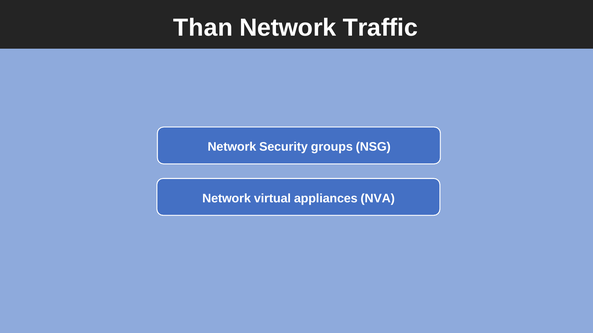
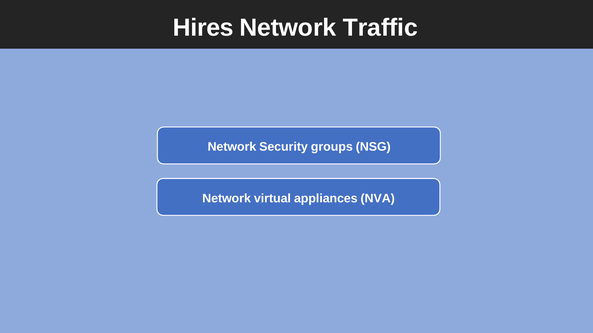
Than: Than -> Hires (203, 28)
